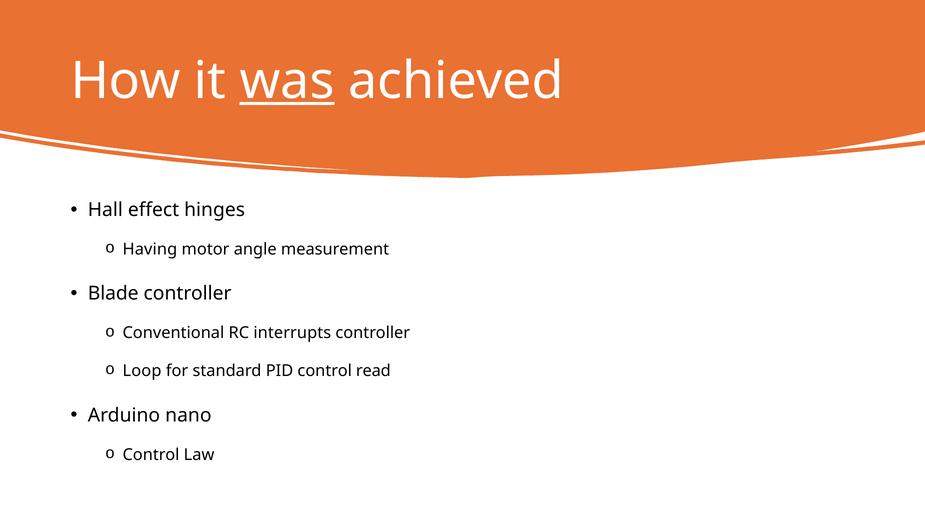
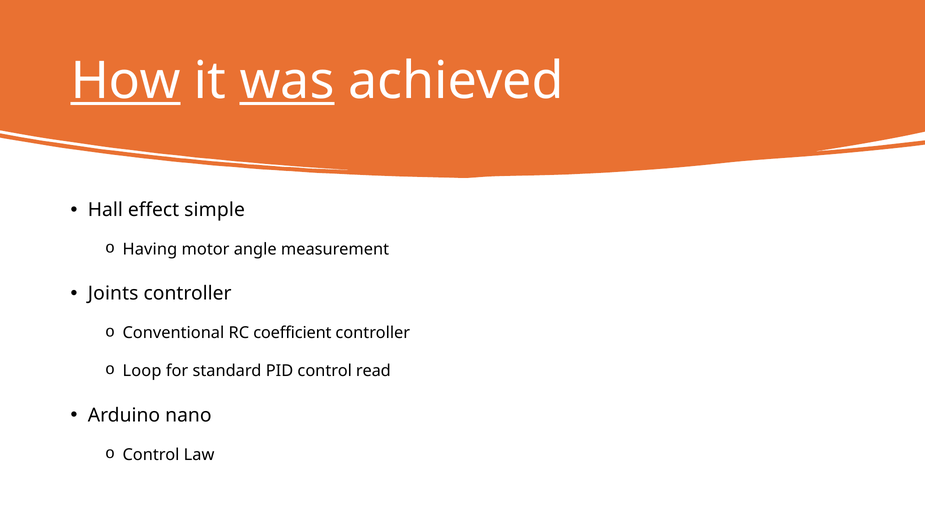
How underline: none -> present (126, 81)
hinges: hinges -> simple (215, 210)
Blade: Blade -> Joints (113, 294)
interrupts: interrupts -> coefficient (292, 333)
